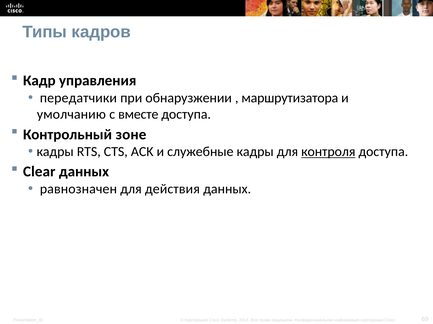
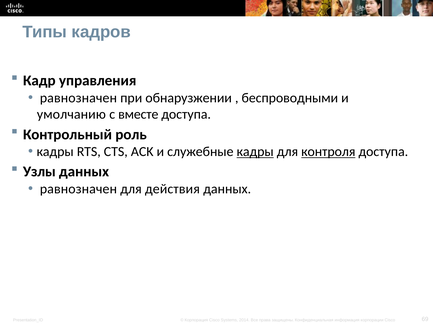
передатчики: передатчики -> равнозначен (78, 98)
маршрутизатора: маршрутизатора -> беспроводными (290, 98)
зоне: зоне -> роль (131, 135)
кадры underline: none -> present (255, 152)
Clear: Clear -> Узлы (39, 172)
